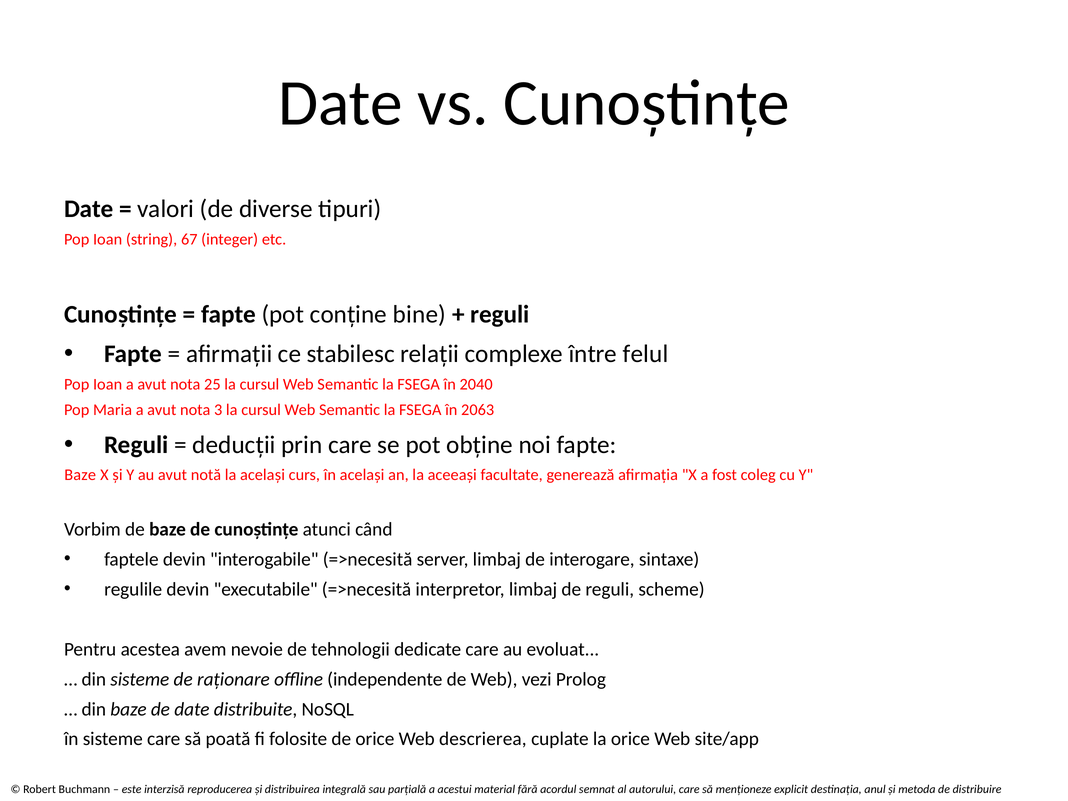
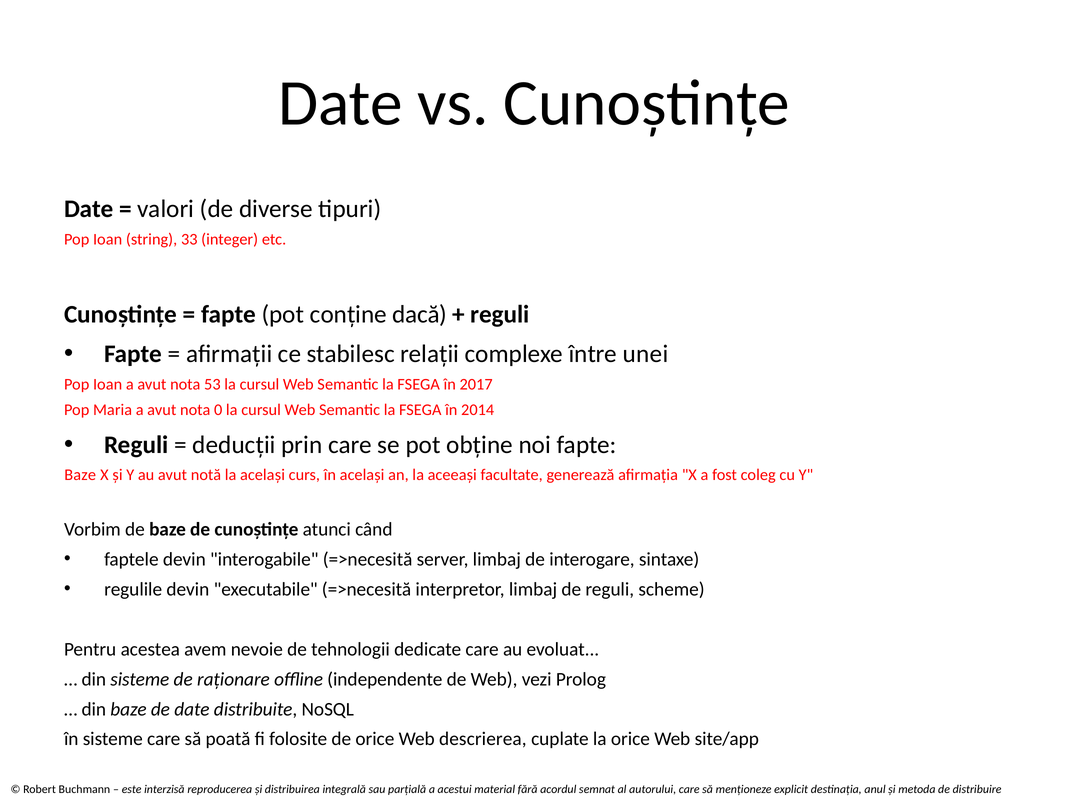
67: 67 -> 33 (189, 239)
bine: bine -> dacă (420, 314)
felul: felul -> unei (646, 354)
25: 25 -> 53 (212, 384)
2040: 2040 -> 2017 (476, 384)
3: 3 -> 0 (218, 410)
2063: 2063 -> 2014 (478, 410)
